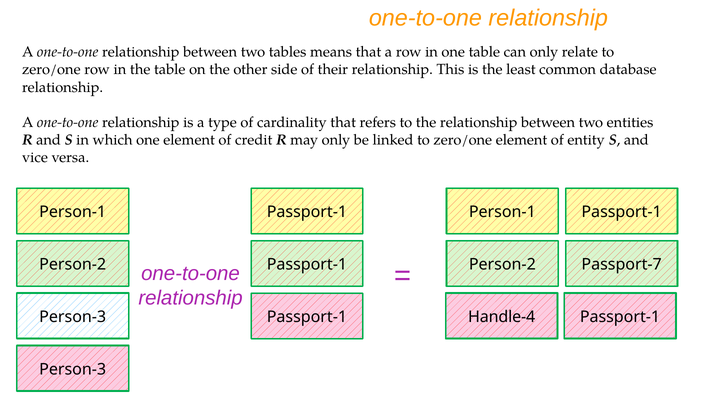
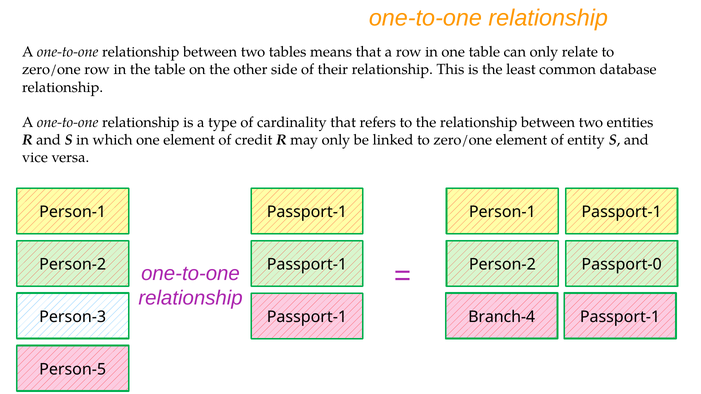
Passport-7: Passport-7 -> Passport-0 (622, 265)
Handle-4: Handle-4 -> Branch-4 (502, 317)
Person-3: Person-3 -> Person-5 (73, 370)
